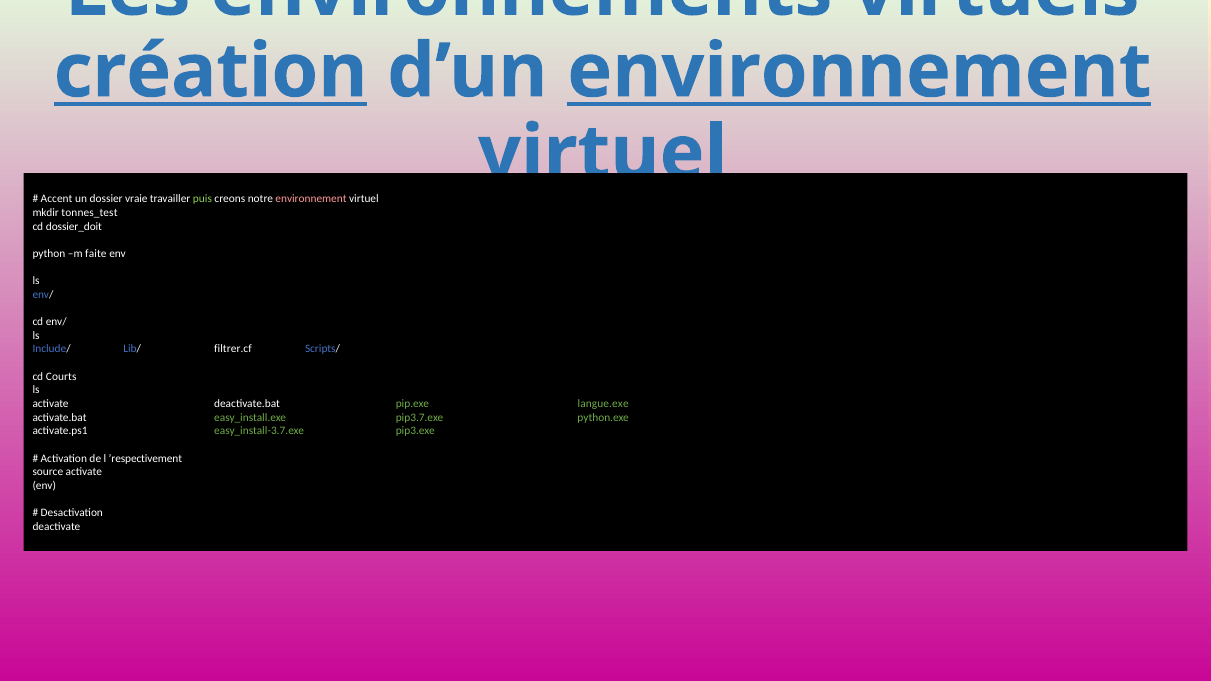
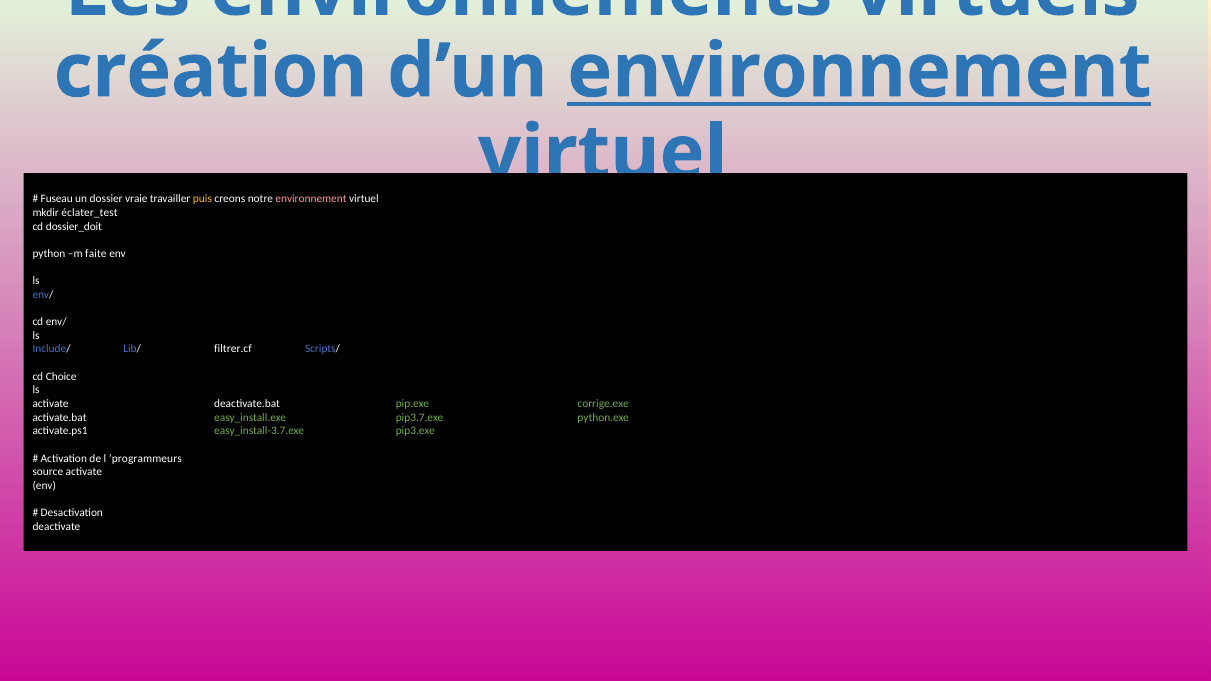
création underline: present -> none (211, 72)
Accent: Accent -> Fuseau (57, 199)
puis colour: light green -> yellow (202, 199)
tonnes_test: tonnes_test -> éclater_test (90, 213)
Courts: Courts -> Choice (61, 377)
langue.exe: langue.exe -> corrige.exe (603, 404)
’respectivement: ’respectivement -> ’programmeurs (145, 459)
